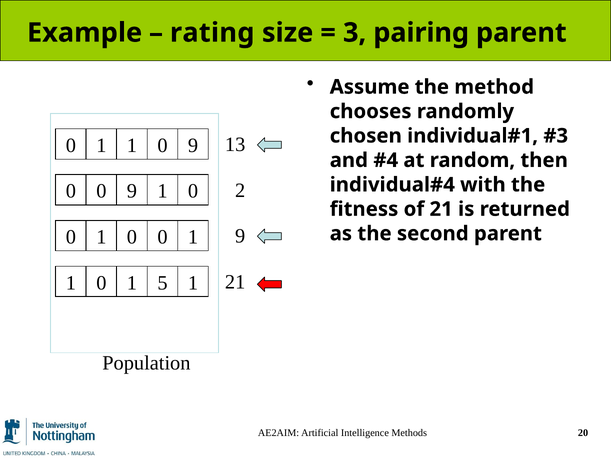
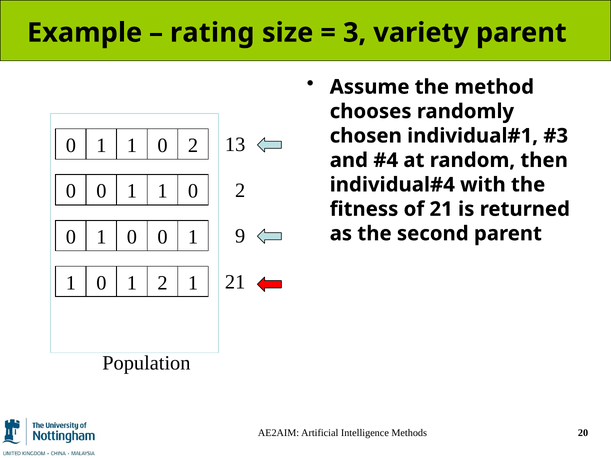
pairing: pairing -> variety (421, 33)
1 0 9: 9 -> 2 (193, 146)
9: 9 -> 1 (132, 191)
1 5: 5 -> 2 (163, 283)
